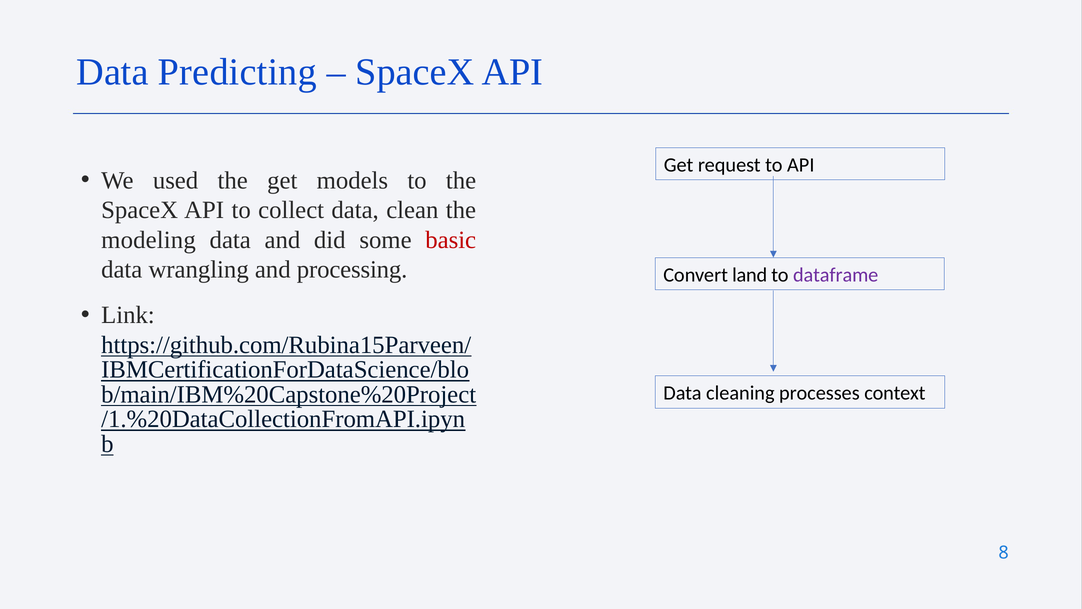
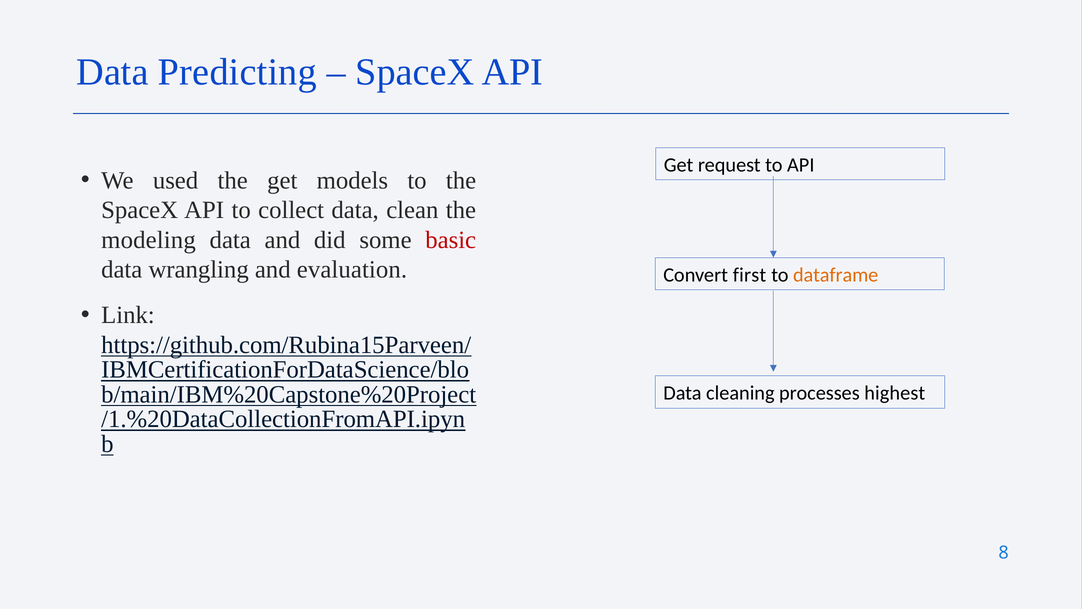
processing: processing -> evaluation (352, 270)
land: land -> first (749, 275)
dataframe colour: purple -> orange (836, 275)
context: context -> highest (895, 393)
